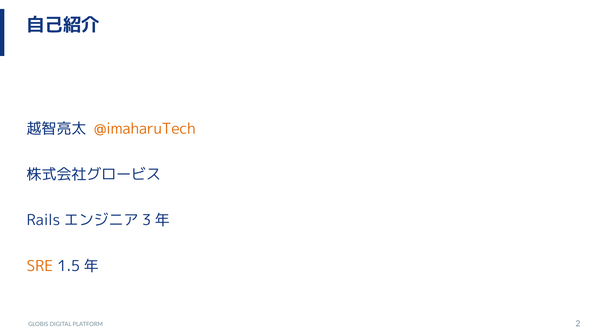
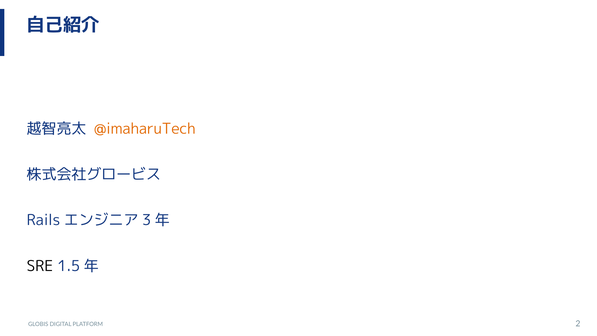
SRE colour: orange -> black (40, 266)
